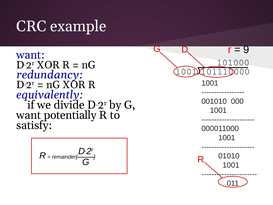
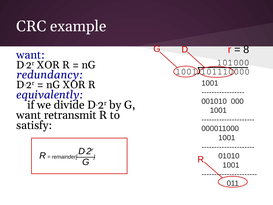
9: 9 -> 8 (246, 49)
potentially: potentially -> retransmit (70, 115)
